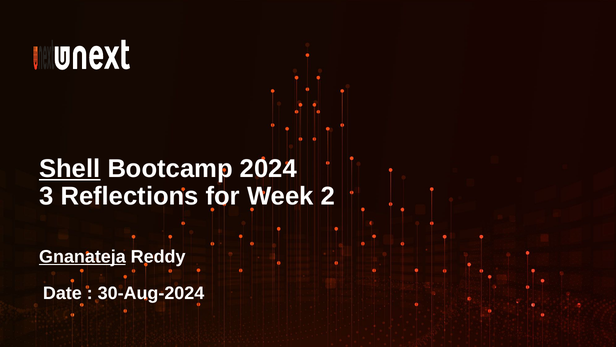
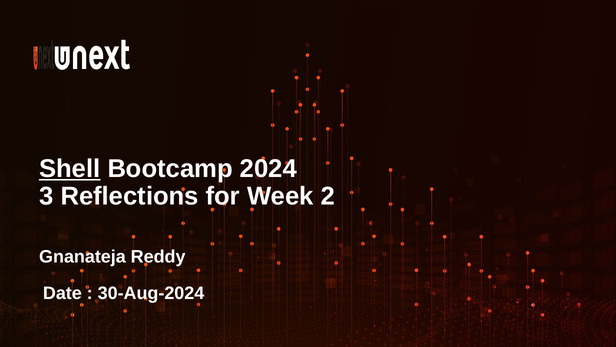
Gnanateja underline: present -> none (82, 257)
